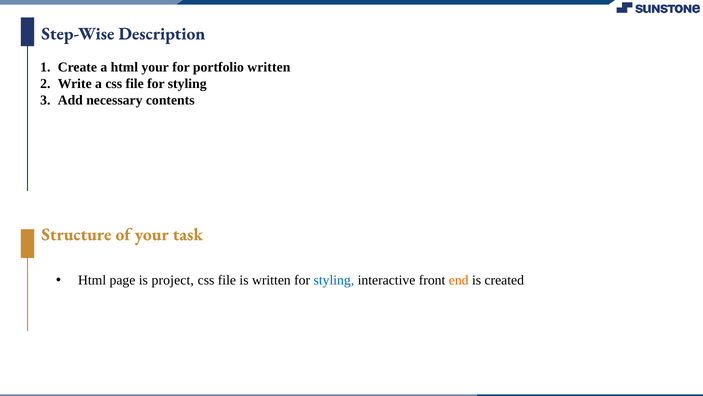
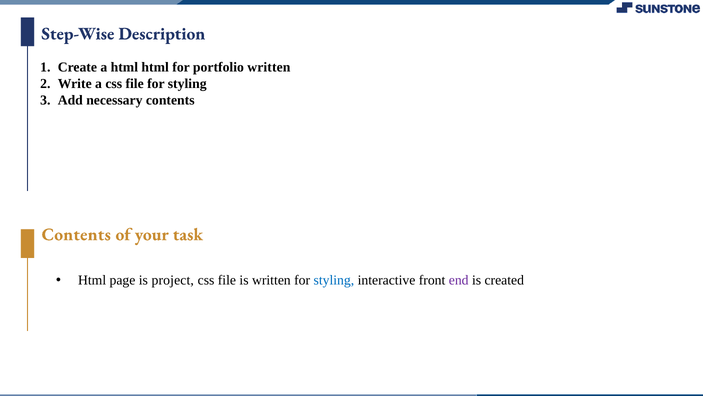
html your: your -> html (155, 67)
Structure: Structure -> Contents (76, 234)
end colour: orange -> purple (459, 280)
